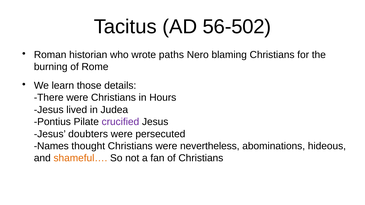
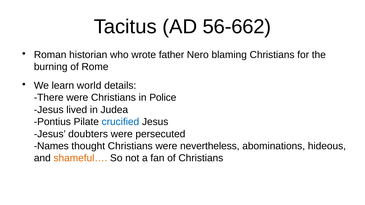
56-502: 56-502 -> 56-662 (237, 27)
paths: paths -> father (172, 55)
those: those -> world (89, 86)
Hours: Hours -> Police (163, 98)
crucified colour: purple -> blue (120, 122)
